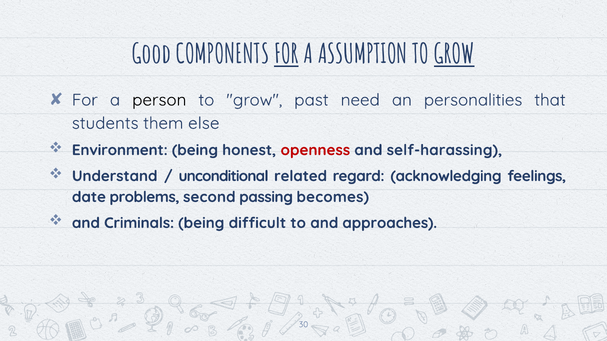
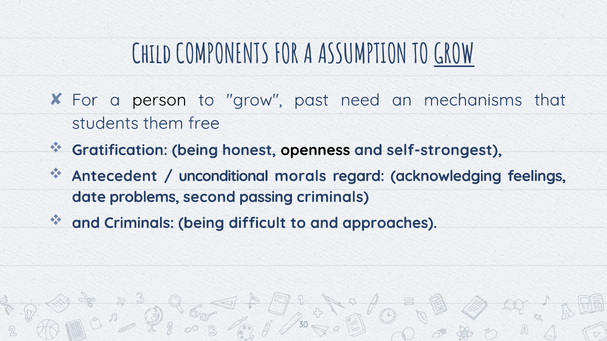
Good: Good -> Child (152, 55)
FOR underline: present -> none (286, 55)
personalities: personalities -> mechanisms (473, 100)
else: else -> free (204, 123)
Environment: Environment -> Gratification (120, 150)
openness colour: red -> black (315, 150)
self-harassing: self-harassing -> self-strongest (444, 150)
Understand: Understand -> Antecedent (115, 176)
related: related -> morals (300, 176)
passing becomes: becomes -> criminals (333, 197)
